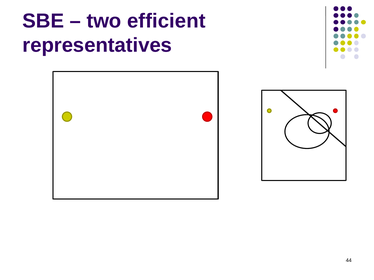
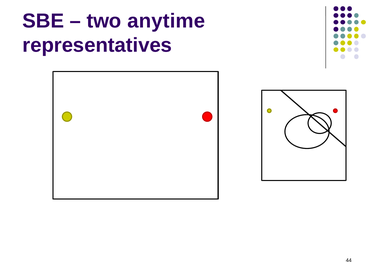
efficient: efficient -> anytime (166, 21)
